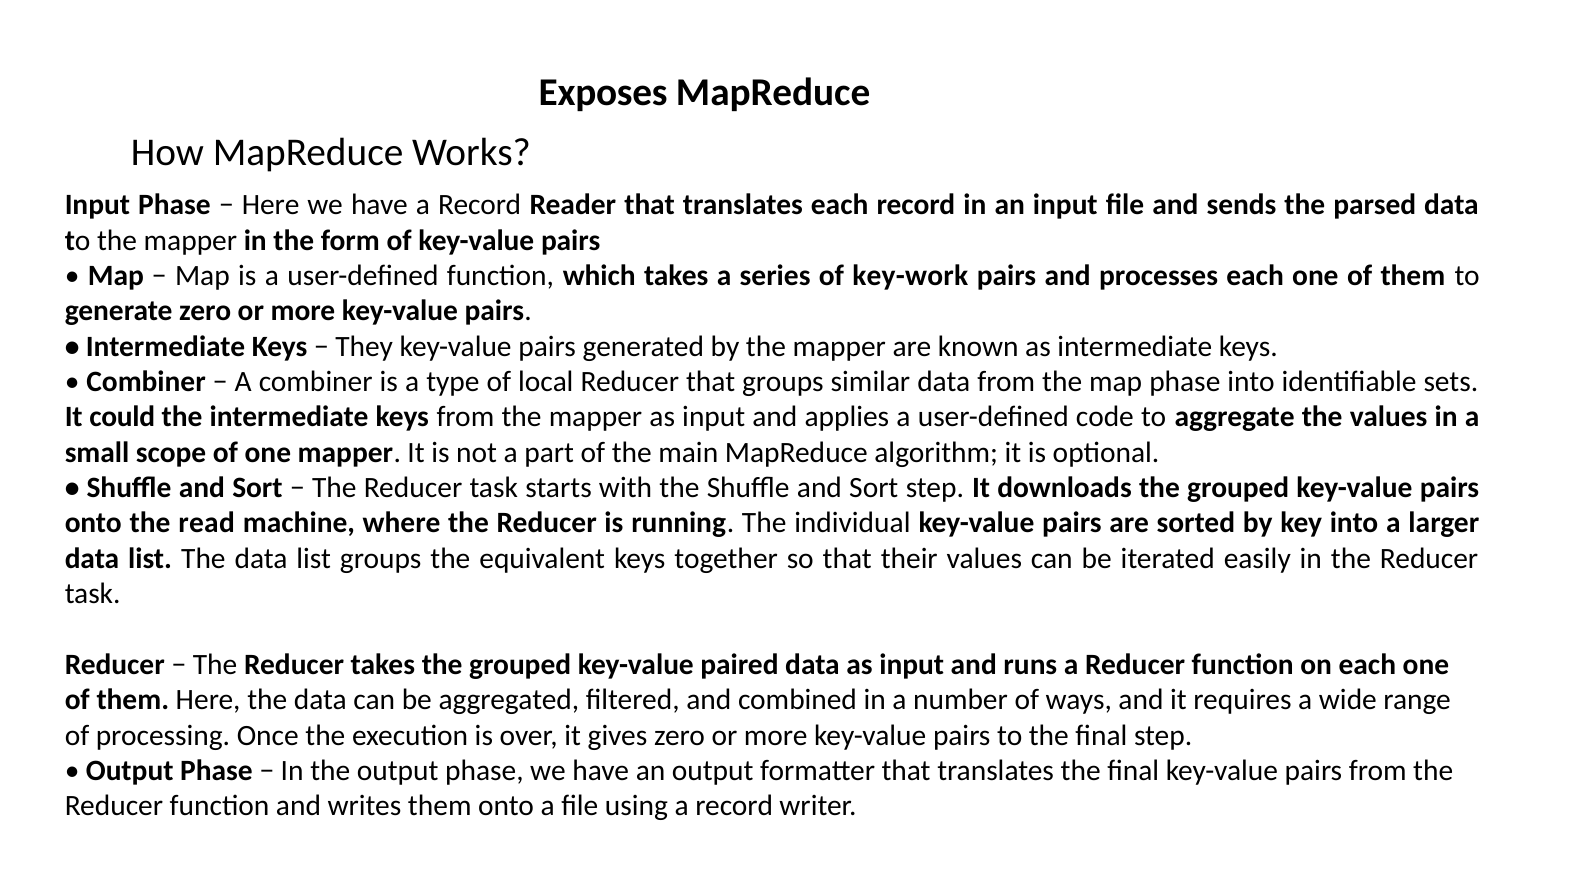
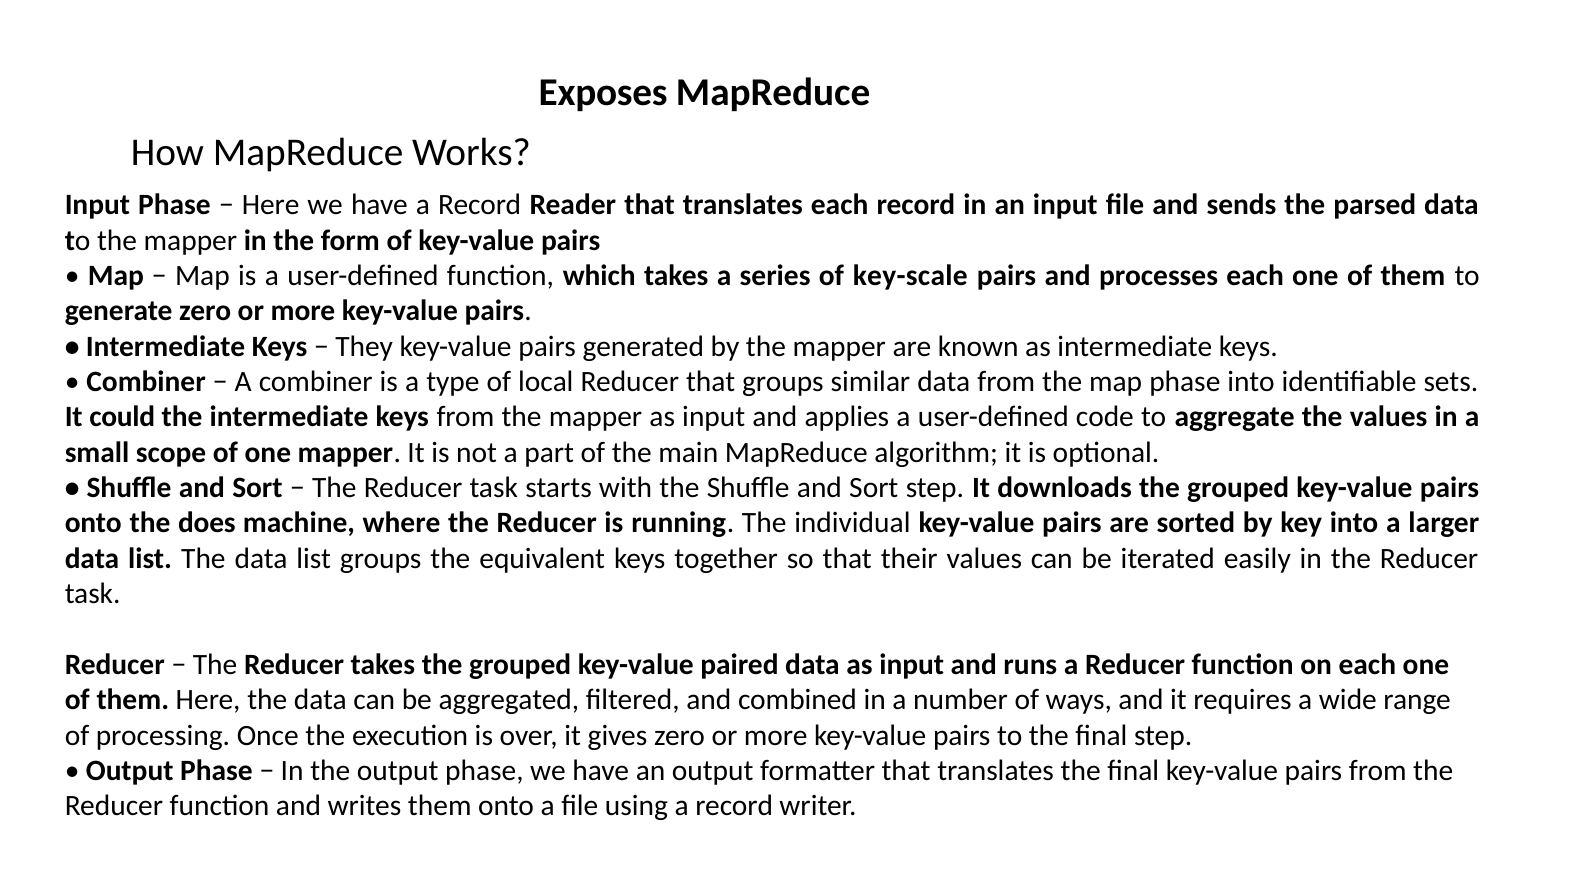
key-work: key-work -> key-scale (910, 276)
read: read -> does (207, 523)
